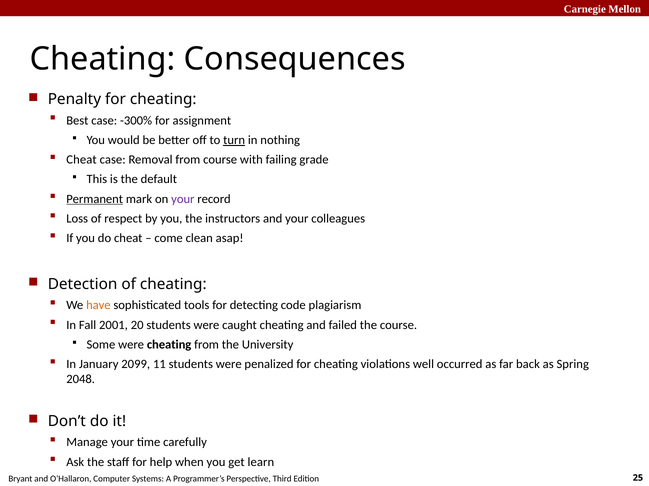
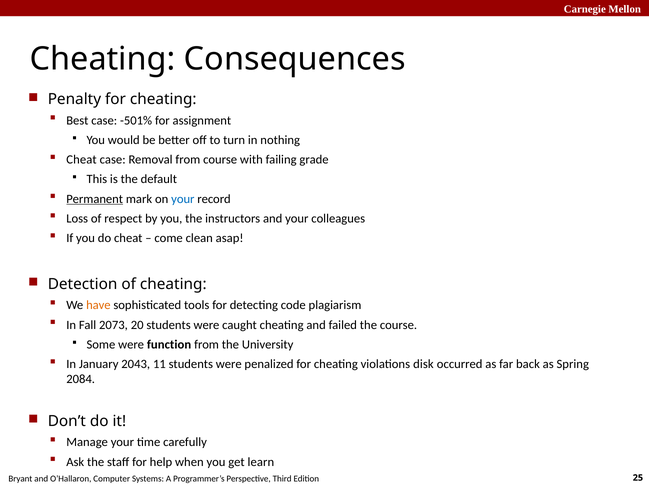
-300%: -300% -> -501% (136, 121)
turn underline: present -> none (234, 140)
your colour: purple -> blue (183, 199)
2001: 2001 -> 2073 (113, 325)
were cheating: cheating -> function (169, 345)
2099: 2099 -> 2043 (136, 365)
well: well -> disk (423, 365)
2048: 2048 -> 2084 (81, 380)
